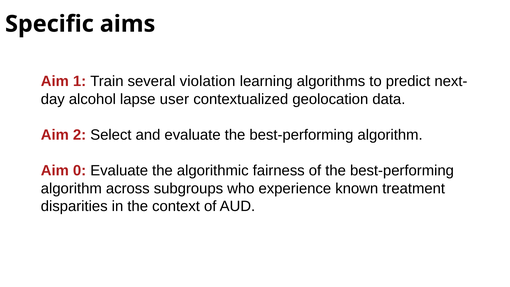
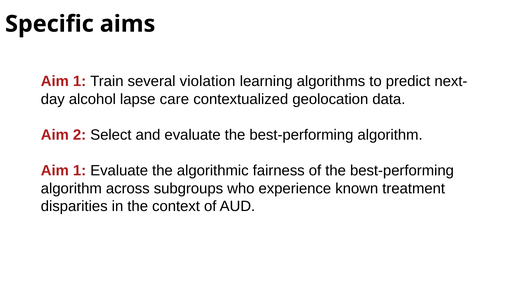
user: user -> care (174, 99)
0: 0 -> 1 (80, 171)
